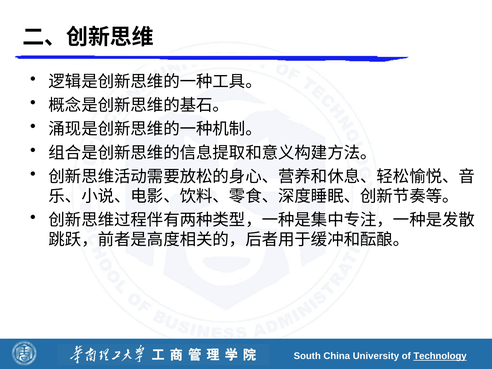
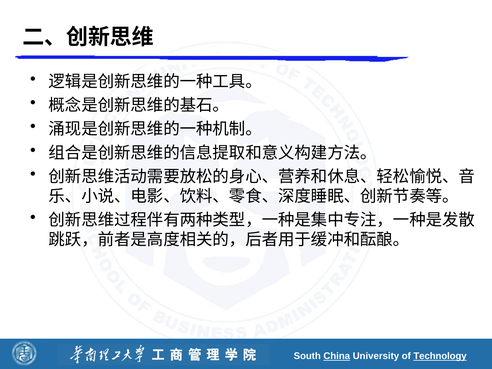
China underline: none -> present (337, 356)
